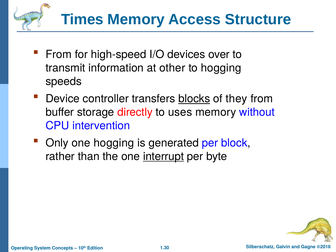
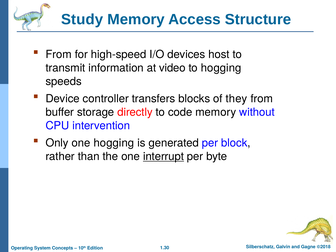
Times: Times -> Study (82, 19)
over: over -> host (219, 55)
other: other -> video (172, 68)
blocks underline: present -> none (194, 99)
uses: uses -> code (180, 112)
